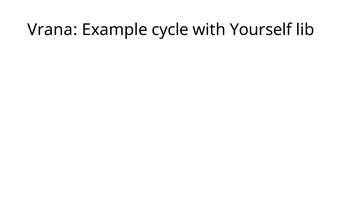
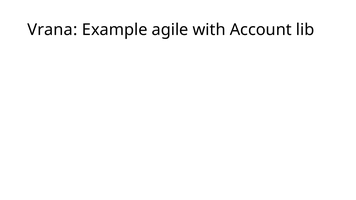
cycle: cycle -> agile (170, 30)
Yourself: Yourself -> Account (261, 30)
